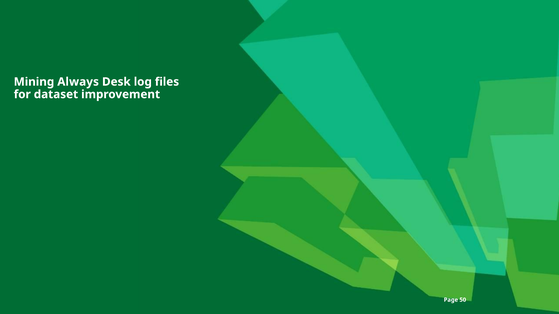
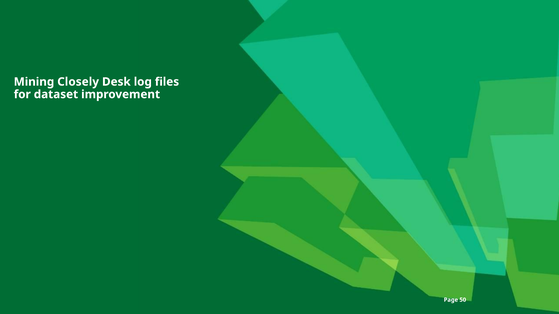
Always: Always -> Closely (78, 82)
